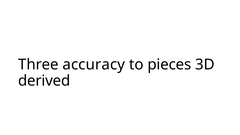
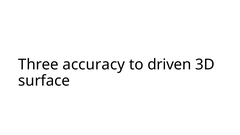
pieces: pieces -> driven (169, 65)
derived: derived -> surface (44, 81)
